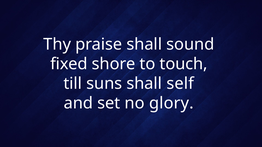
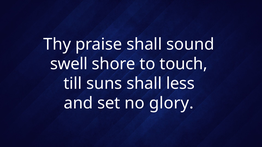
fixed: fixed -> swell (69, 64)
self: self -> less (180, 84)
